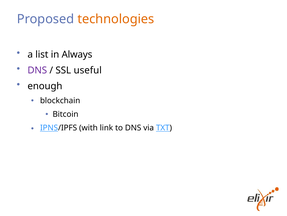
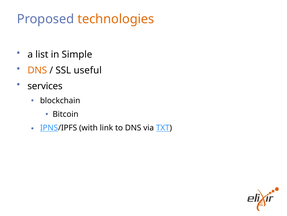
Always: Always -> Simple (77, 54)
DNS colour: purple -> orange (37, 70)
enough: enough -> services (45, 86)
